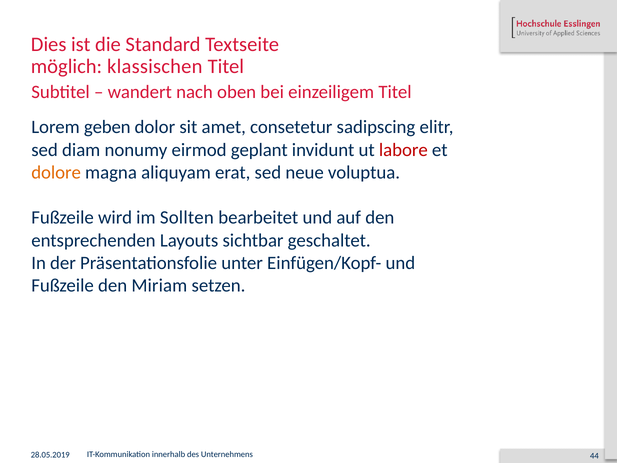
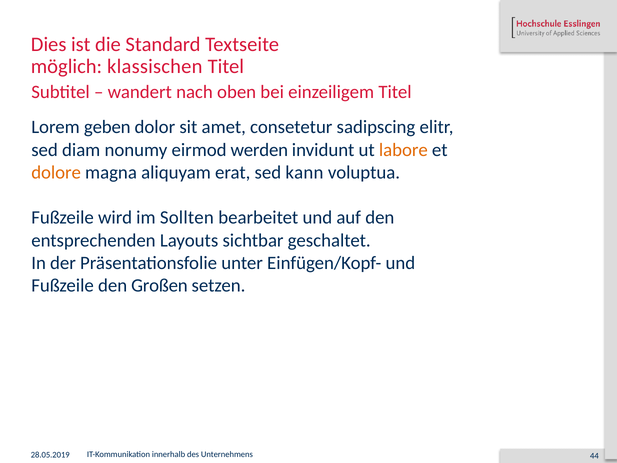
geplant: geplant -> werden (259, 150)
labore colour: red -> orange (403, 150)
neue: neue -> kann (304, 172)
Miriam: Miriam -> Großen (159, 285)
